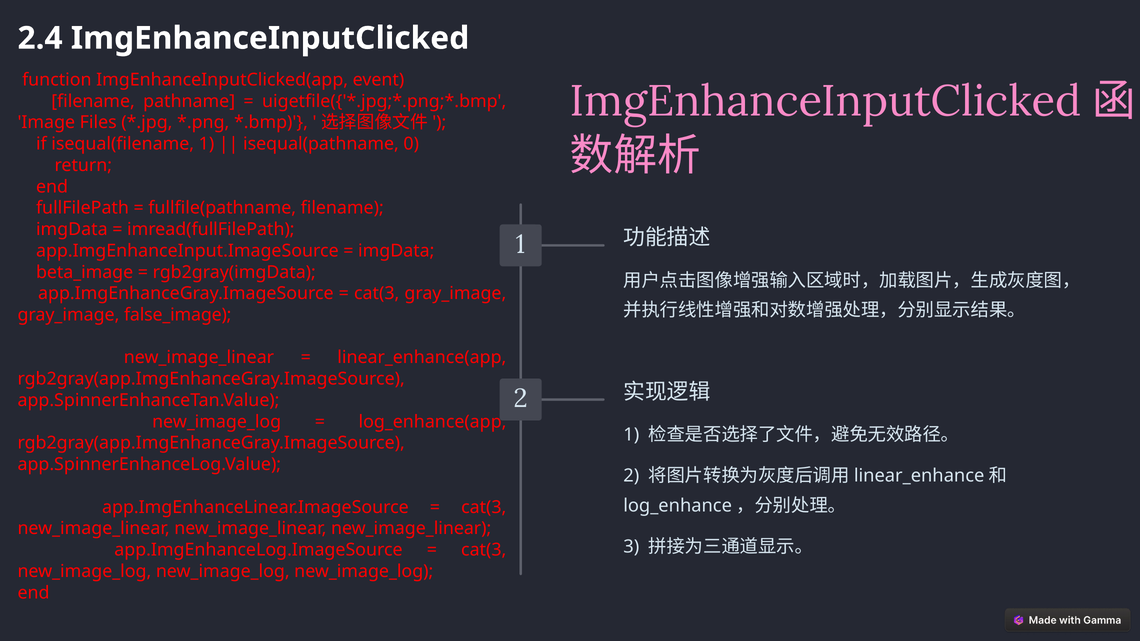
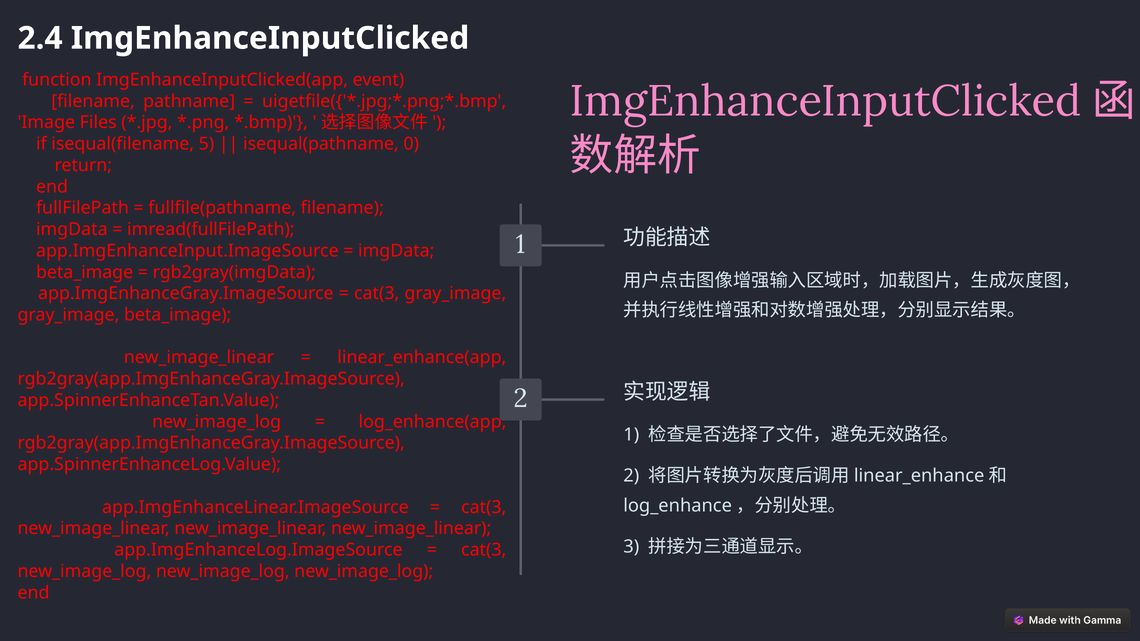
isequal(filename 1: 1 -> 5 (206, 144)
gray_image false_image: false_image -> beta_image (178, 315)
